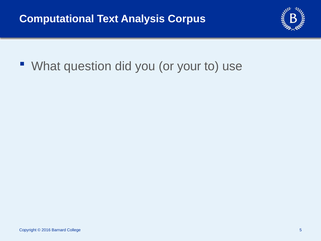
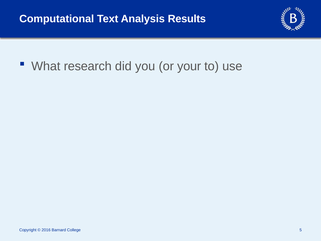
Corpus: Corpus -> Results (187, 19)
question: question -> research (88, 66)
